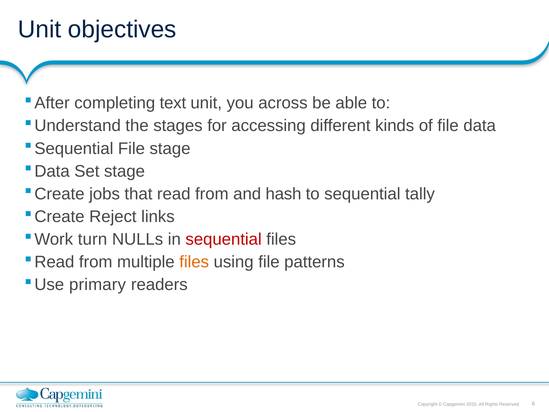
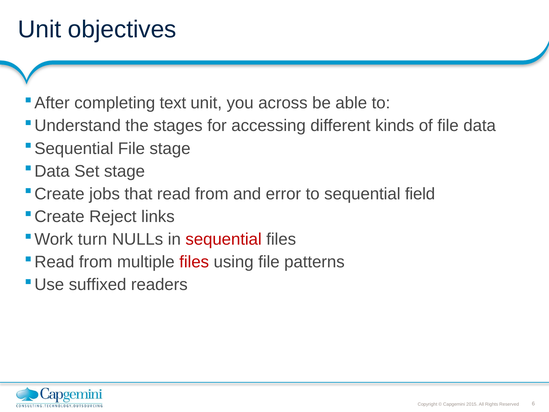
hash: hash -> error (283, 194)
tally: tally -> field (420, 194)
files colour: orange -> red (194, 262)
primary: primary -> suffixed (98, 285)
